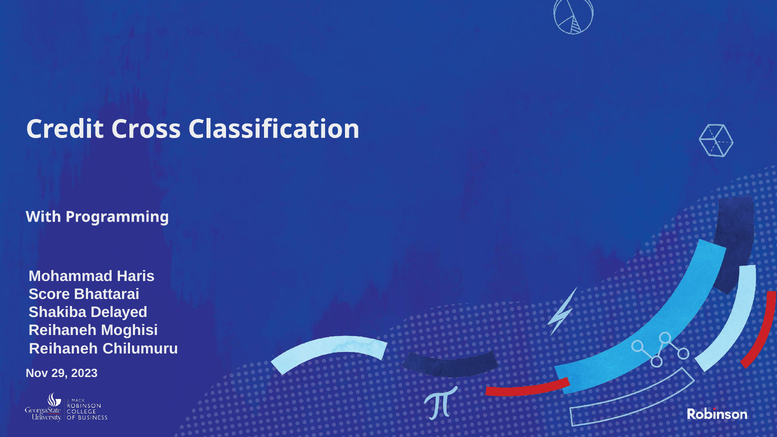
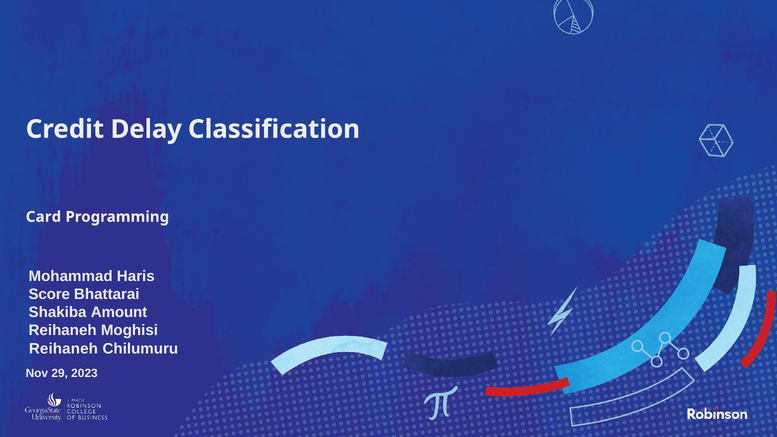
Cross: Cross -> Delay (146, 129)
With: With -> Card (43, 217)
Delayed: Delayed -> Amount (119, 312)
